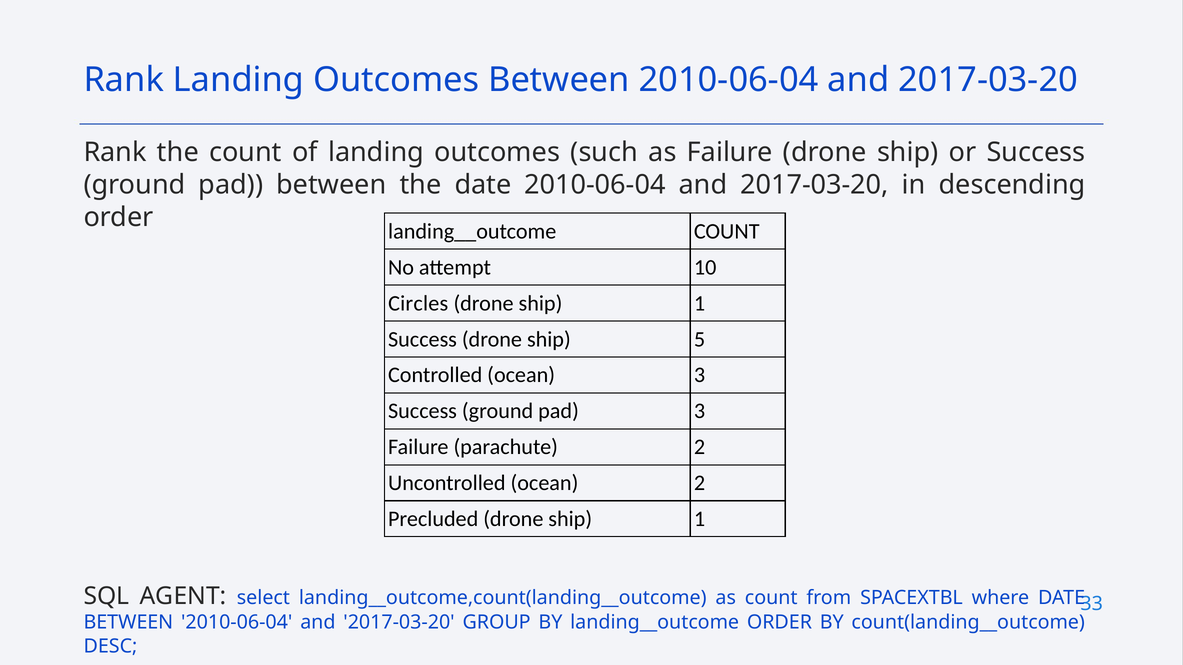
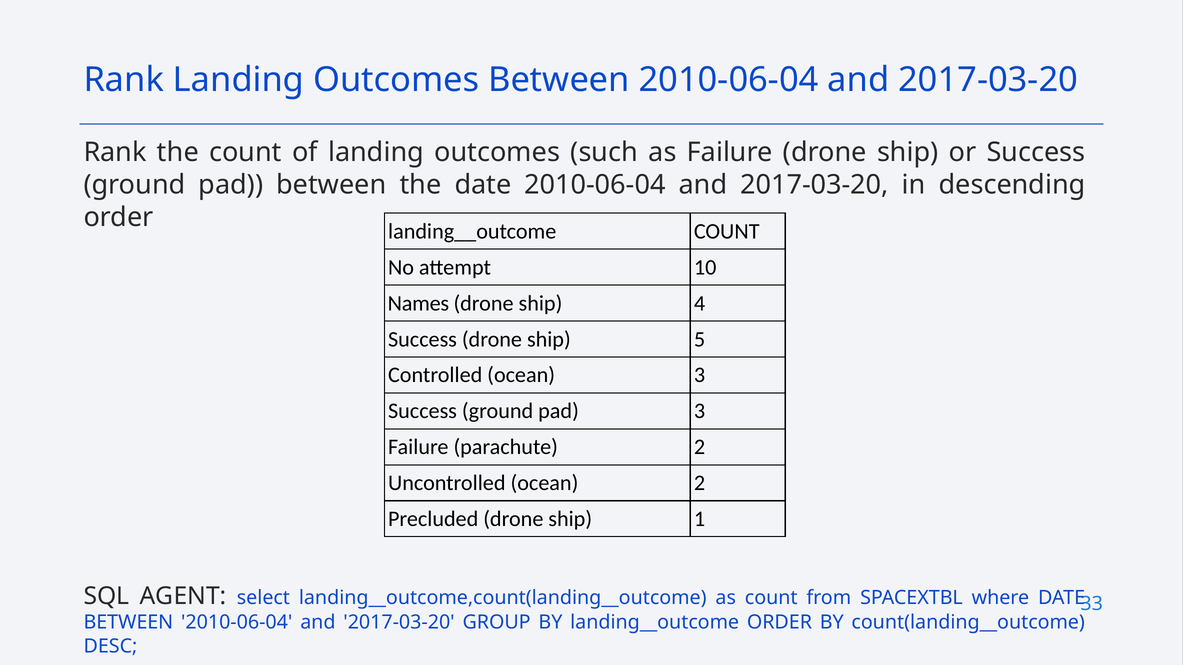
Circles: Circles -> Names (418, 303)
1: 1 -> 4 (700, 303)
